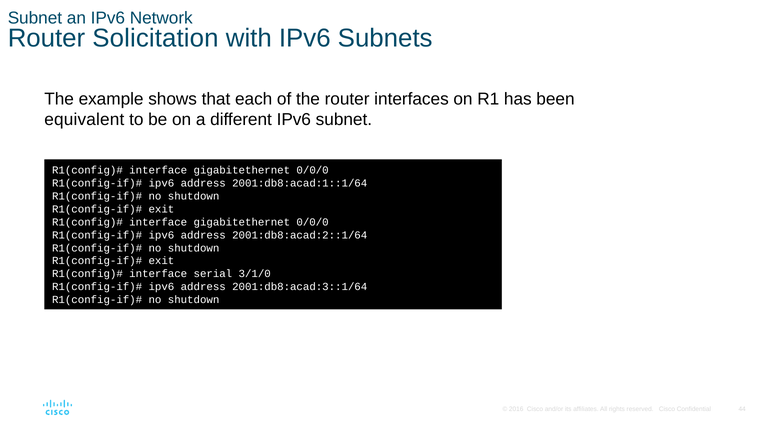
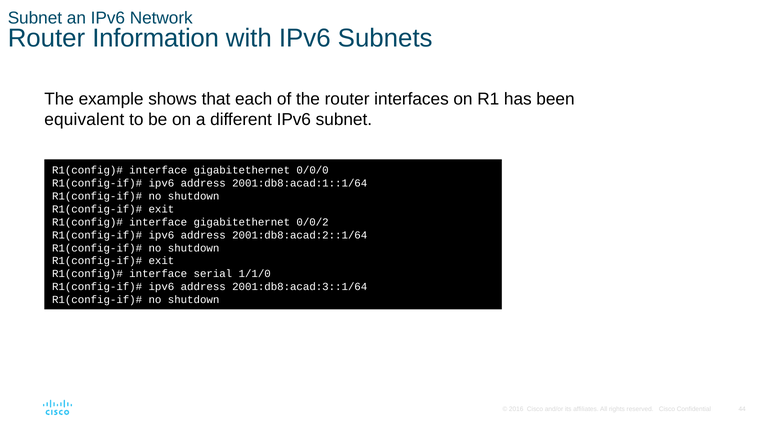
Solicitation: Solicitation -> Information (156, 38)
0/0/0: 0/0/0 -> 0/0/2 (313, 222)
3/1/0: 3/1/0 -> 1/1/0 (255, 274)
